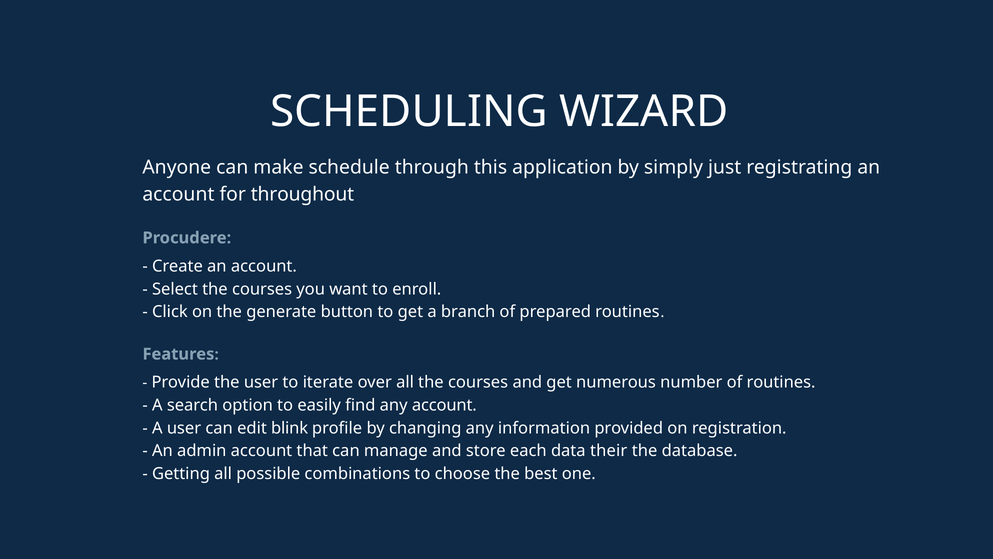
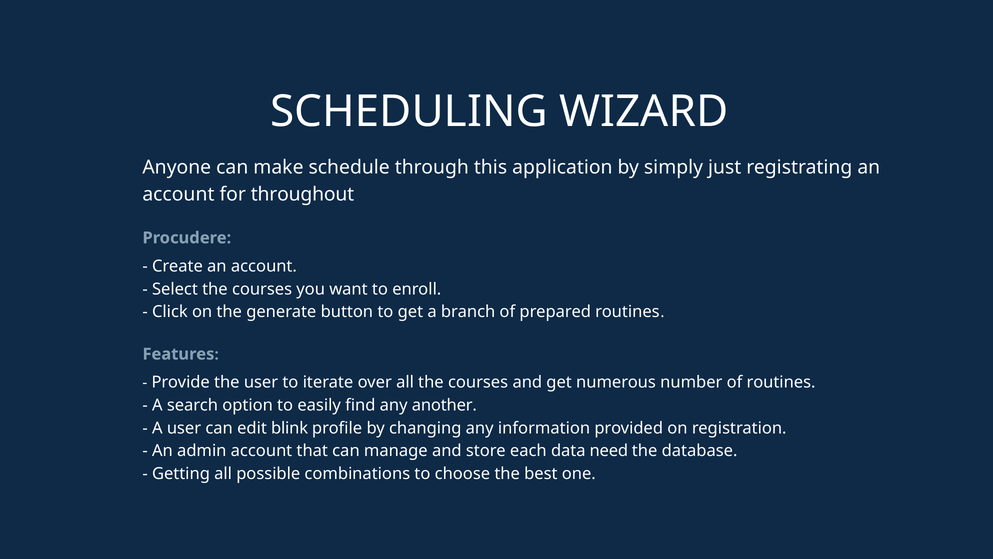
any account: account -> another (444, 405)
their: their -> need (609, 451)
